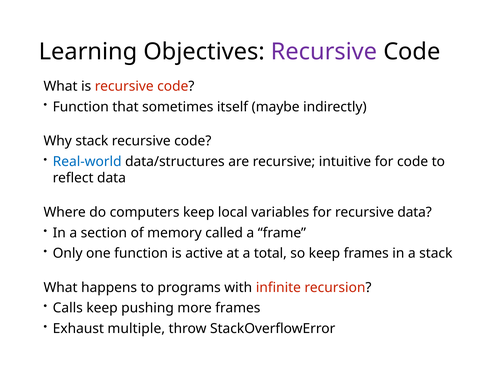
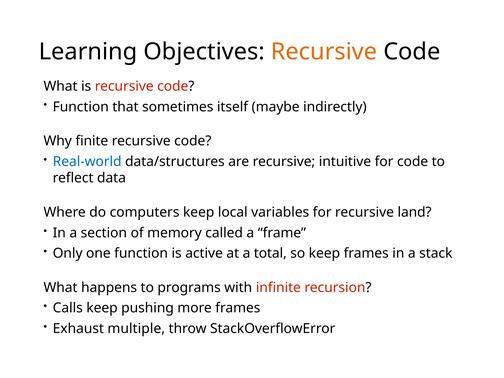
Recursive colour: purple -> orange (324, 52)
Why stack: stack -> finite (92, 141)
recursive data: data -> land (415, 212)
